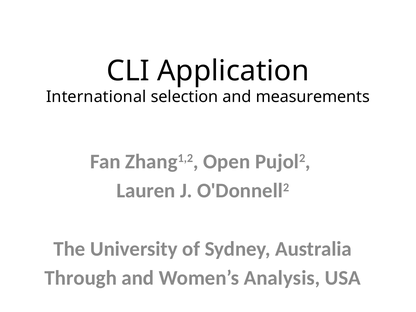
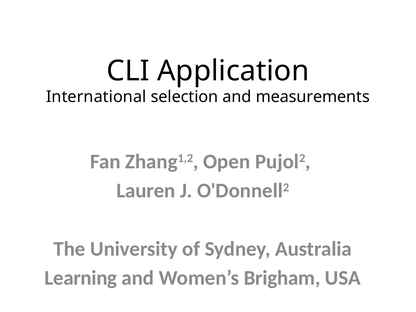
Through: Through -> Learning (81, 278)
Analysis: Analysis -> Brigham (282, 278)
